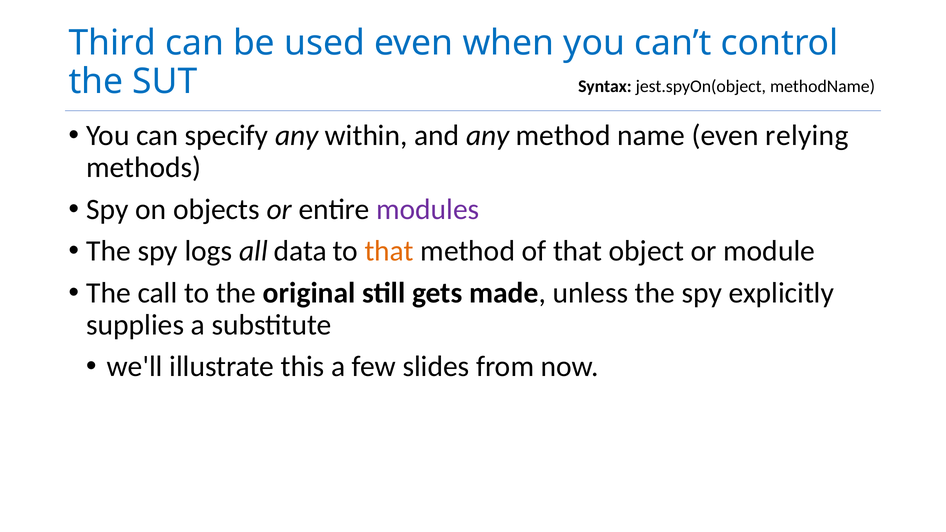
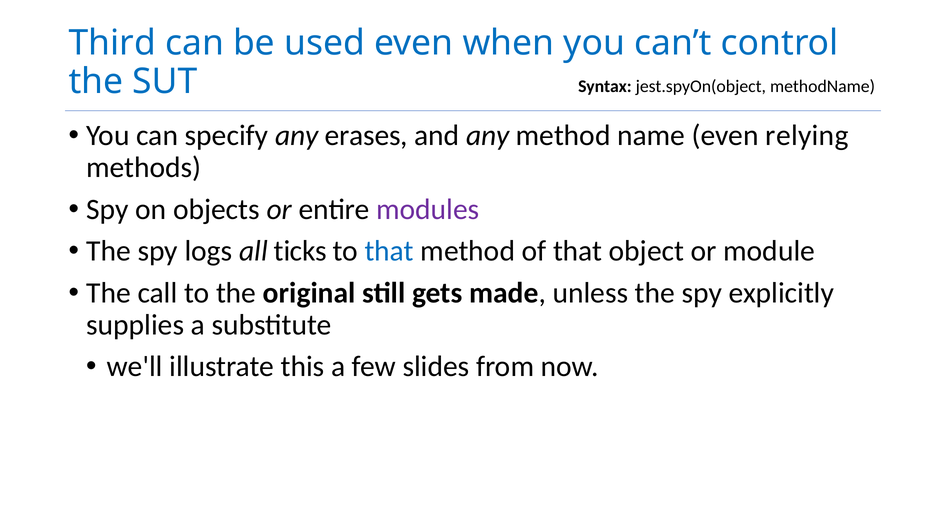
within: within -> erases (366, 136)
data: data -> ticks (300, 251)
that colour: orange -> blue (389, 251)
